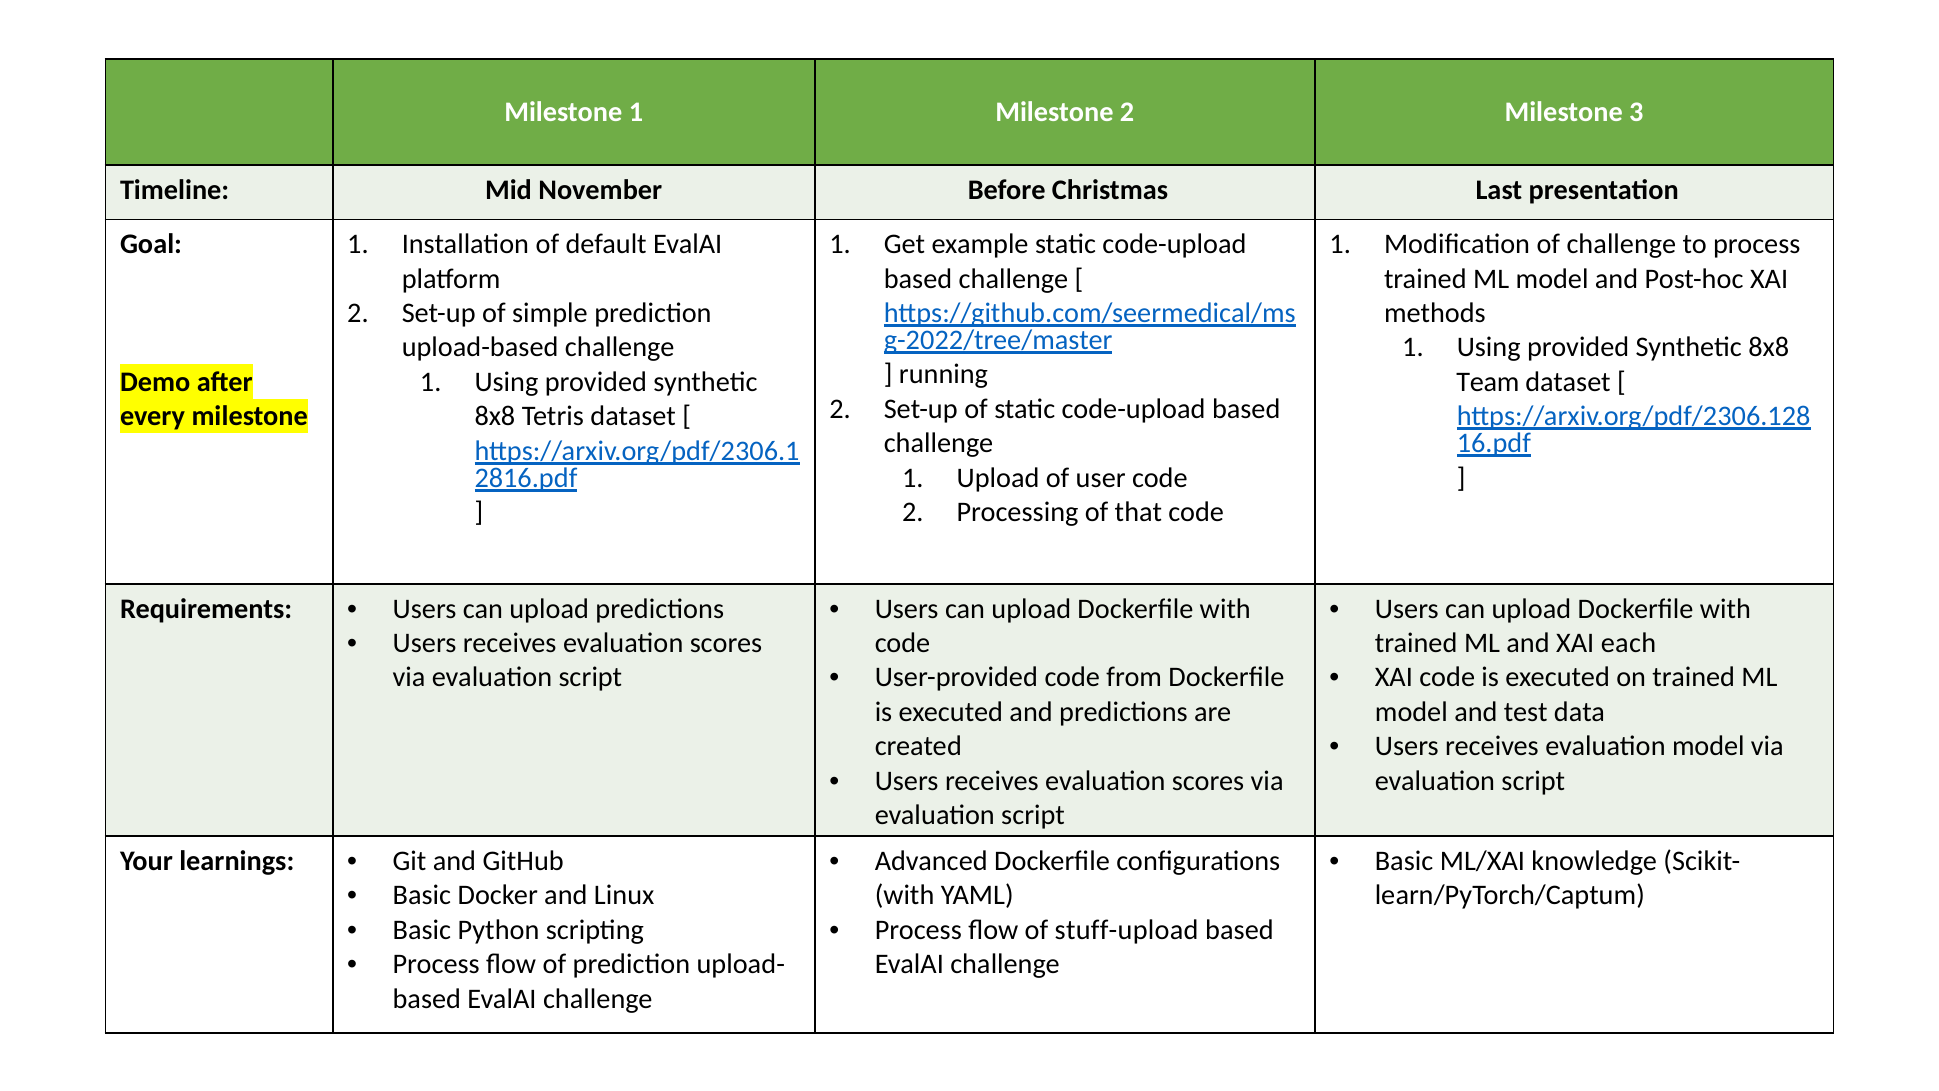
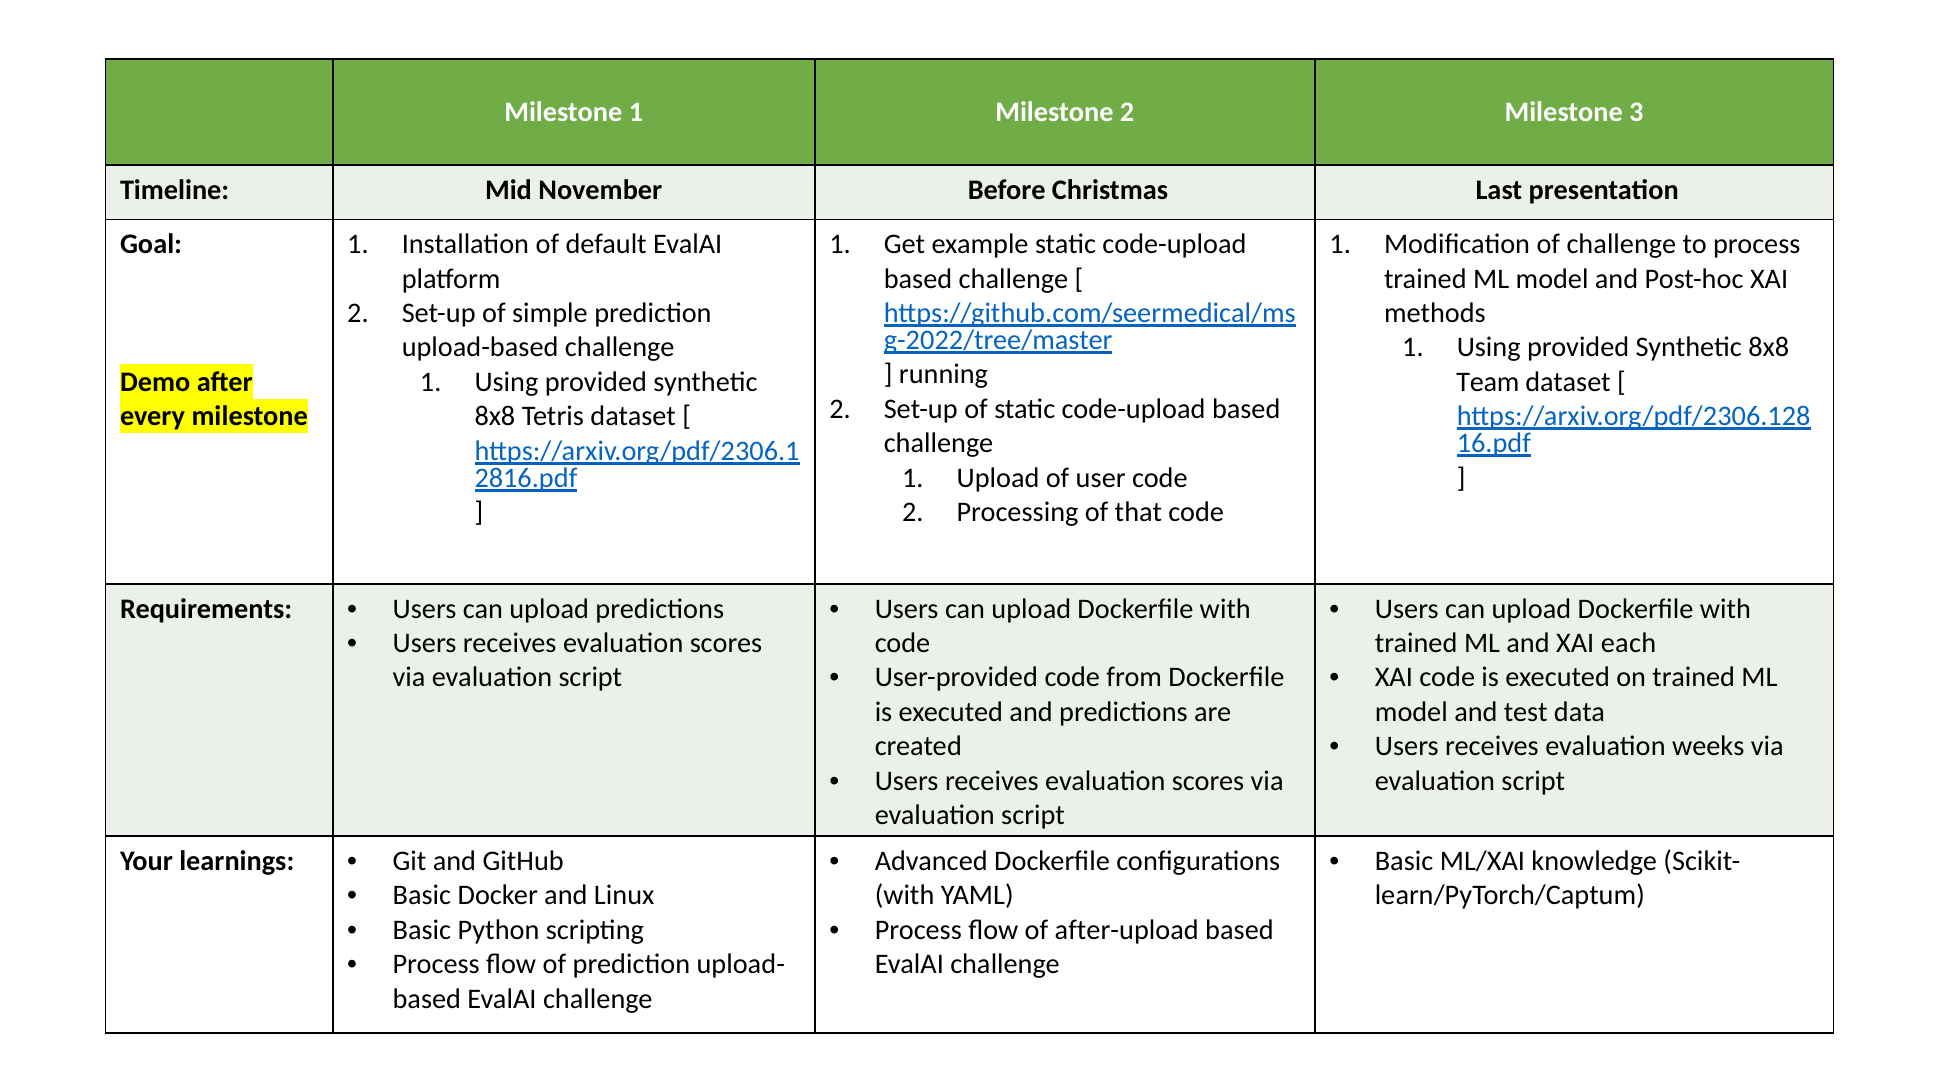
evaluation model: model -> weeks (1708, 746)
stuff-upload: stuff-upload -> after-upload (1127, 930)
